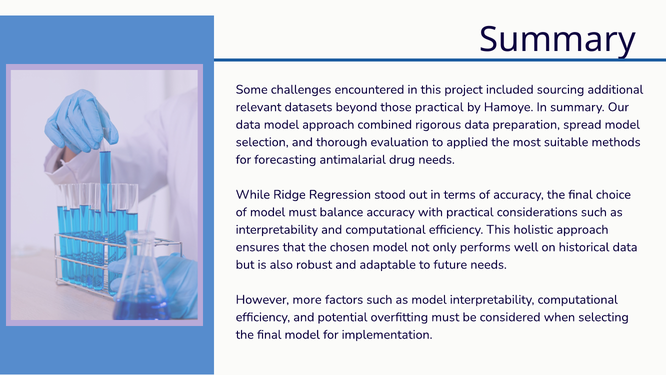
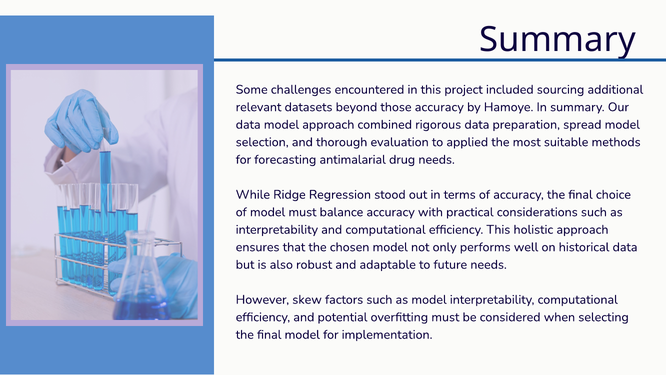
those practical: practical -> accuracy (439, 107)
more: more -> skew (307, 299)
